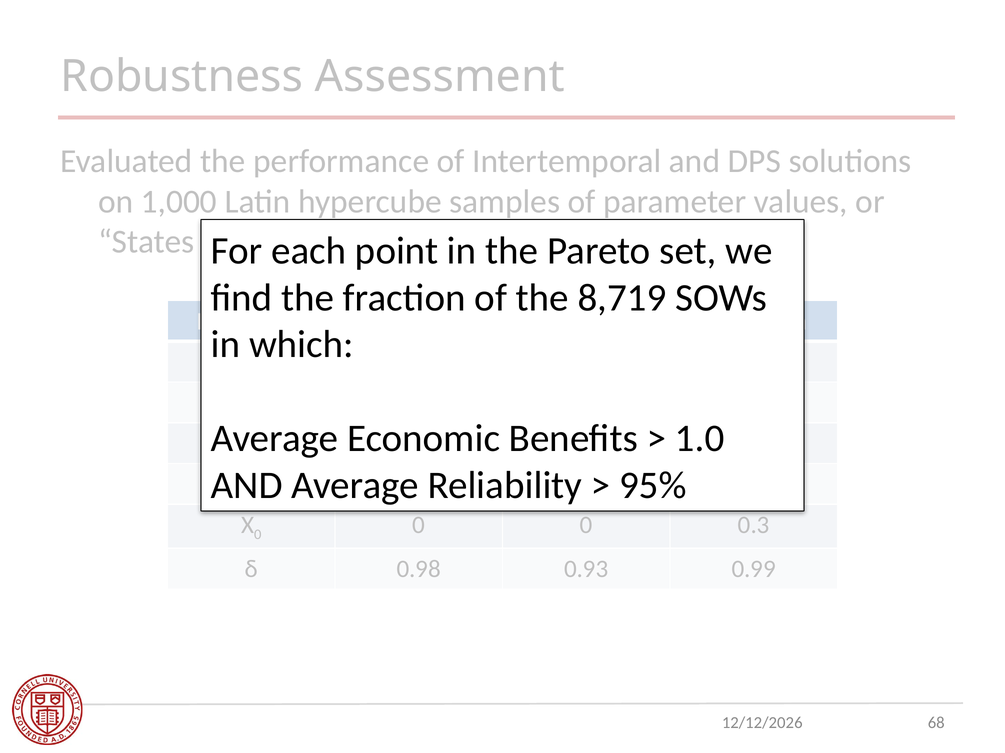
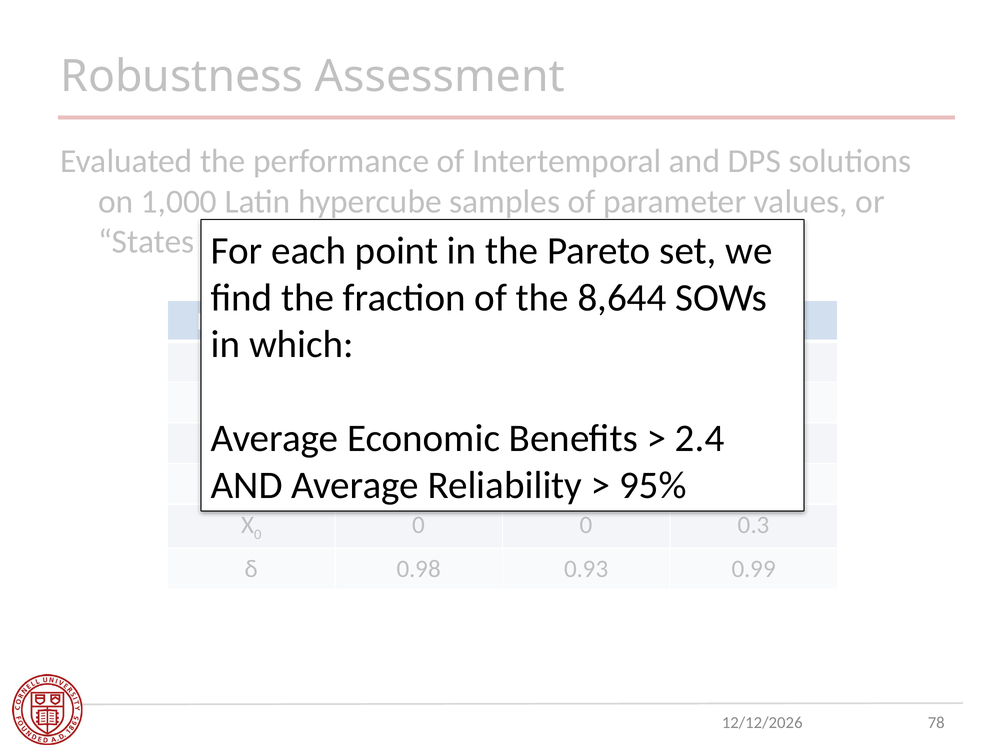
8,719: 8,719 -> 8,644 (622, 298)
1.0: 1.0 -> 2.4 (700, 439)
68: 68 -> 78 (936, 723)
